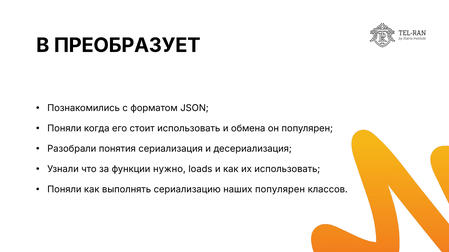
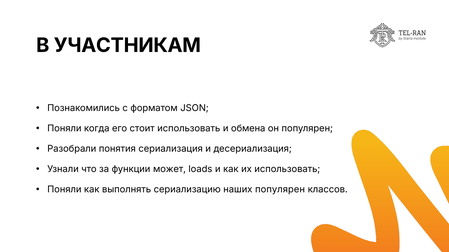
ПРЕОБРАЗУЕТ: ПРЕОБРАЗУЕТ -> УЧАСТНИКАМ (127, 45)
нужно: нужно -> может (169, 170)
